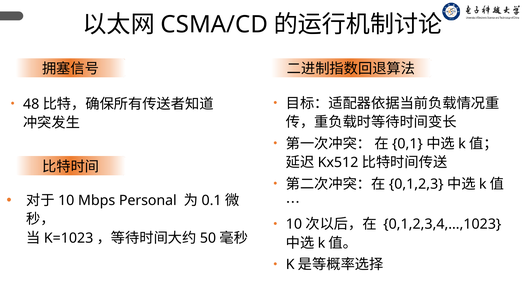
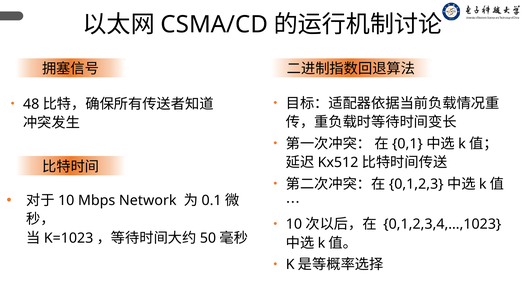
Personal: Personal -> Network (148, 201)
